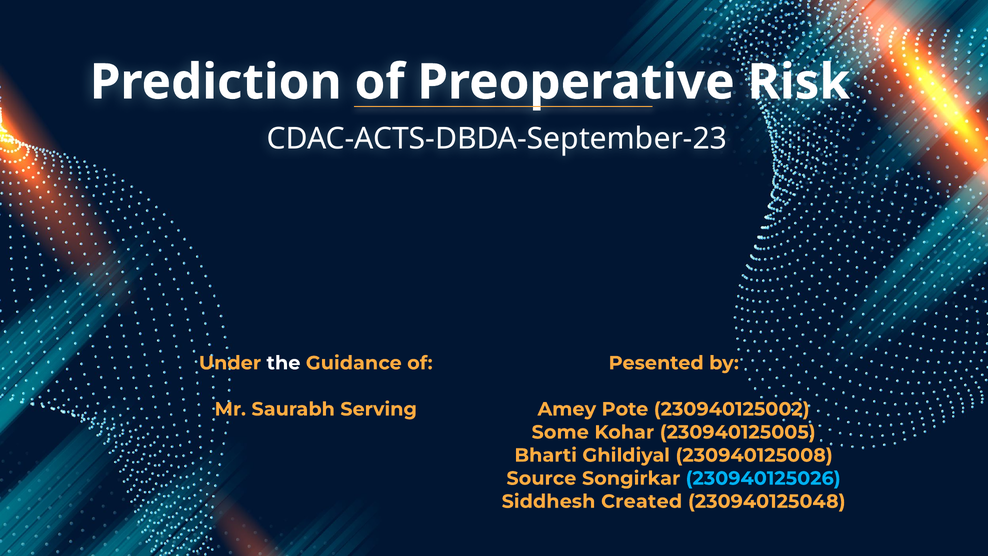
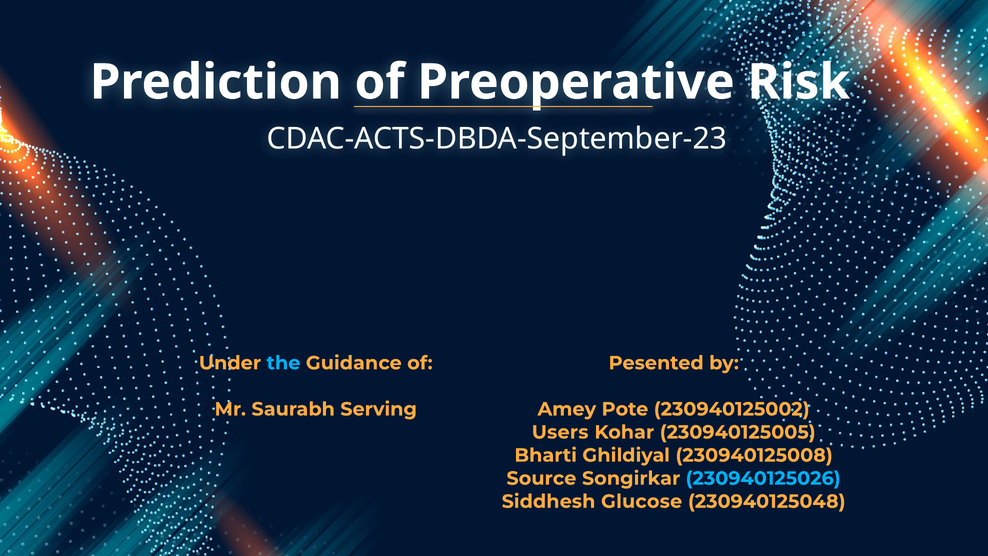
the colour: white -> light blue (283, 363)
Some: Some -> Users (560, 432)
Created: Created -> Glucose (642, 501)
